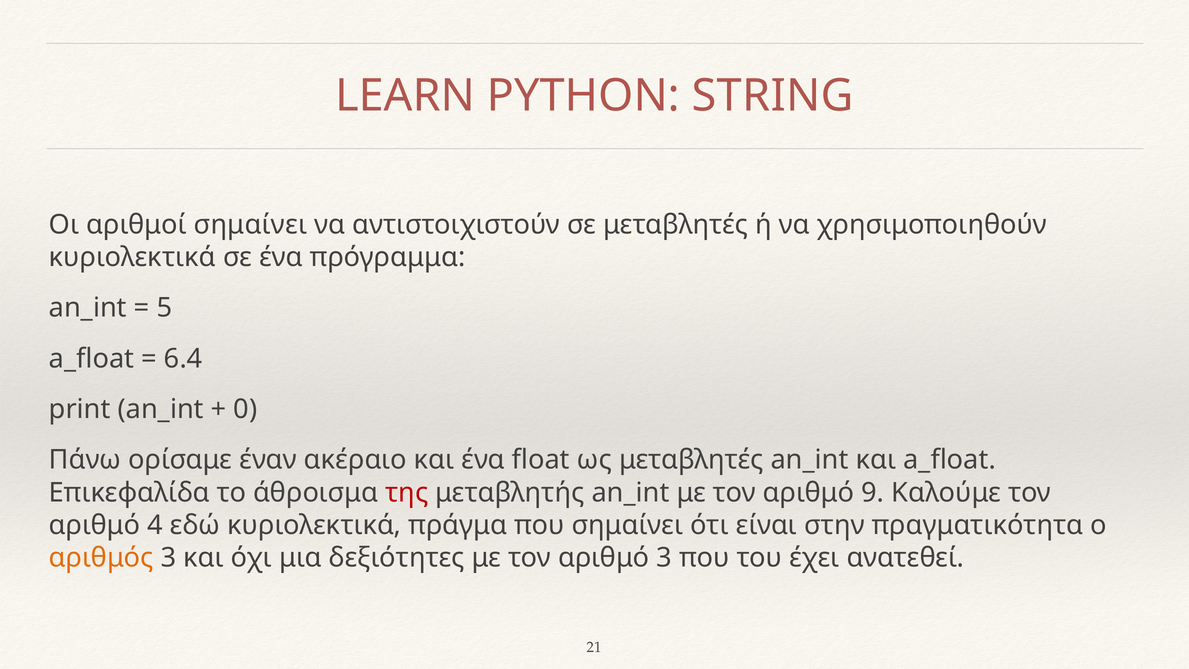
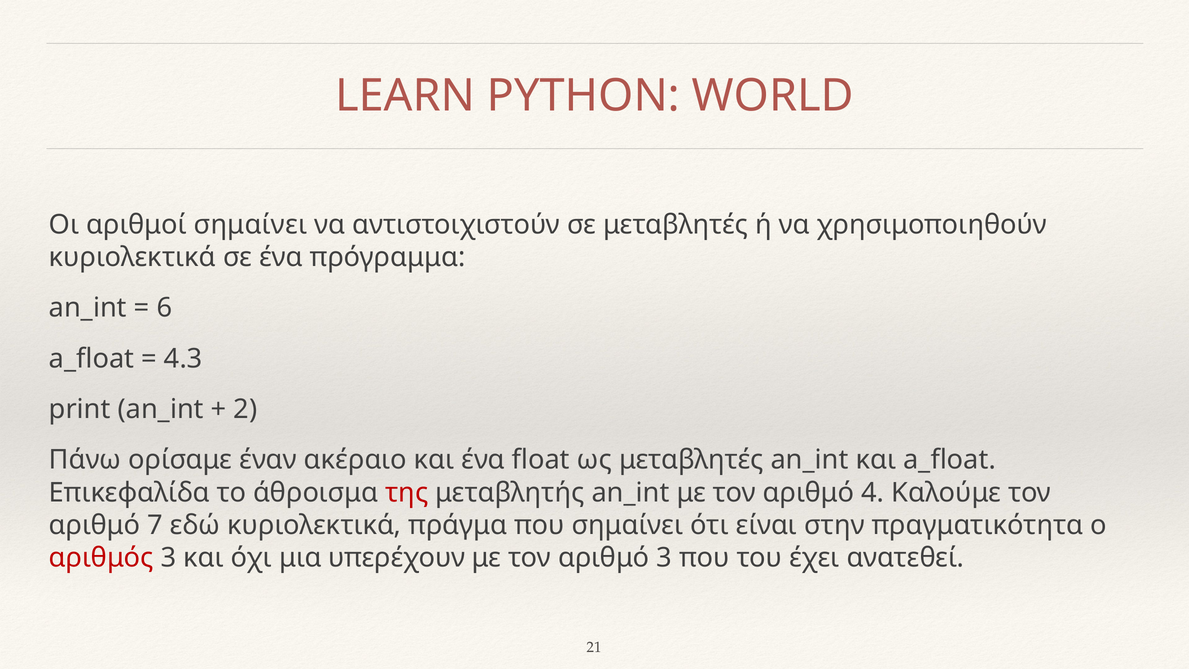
STRING: STRING -> WORLD (773, 96)
5: 5 -> 6 (164, 308)
6.4: 6.4 -> 4.3 (183, 358)
0: 0 -> 2 (245, 409)
9: 9 -> 4 (873, 492)
4: 4 -> 7 (155, 525)
αριθμός colour: orange -> red (101, 558)
δεξιότητες: δεξιότητες -> υπερέχουν (397, 558)
